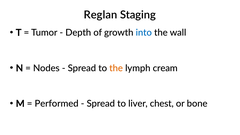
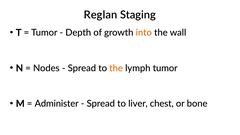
into colour: blue -> orange (144, 33)
lymph cream: cream -> tumor (165, 68)
Performed: Performed -> Administer (57, 104)
